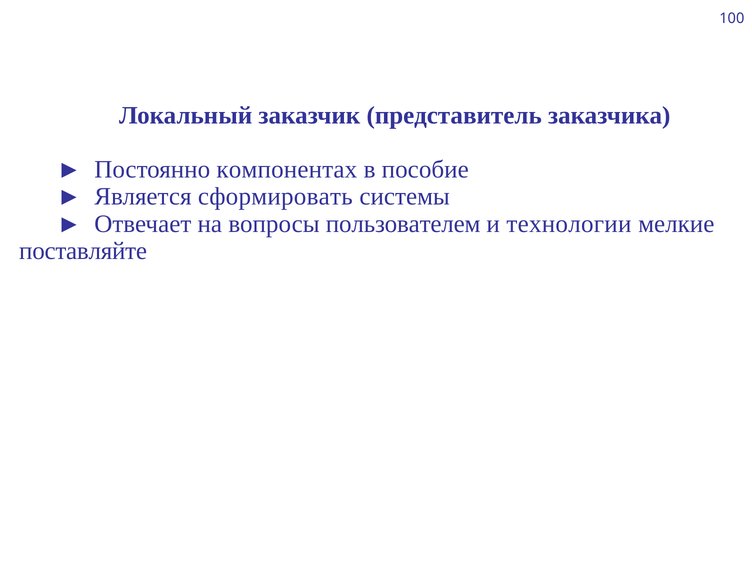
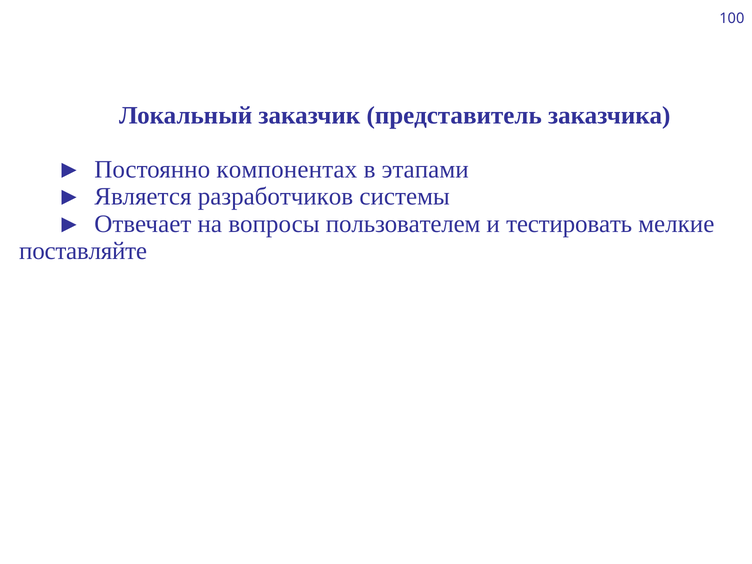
пособие: пособие -> этапами (425, 170)
сформировать: сформировать -> разработчиков (275, 197)
технологии: технологии -> тестировать (569, 224)
